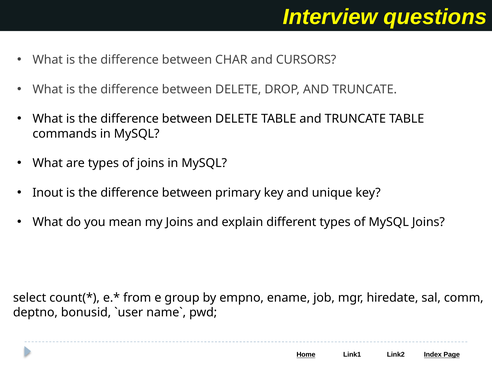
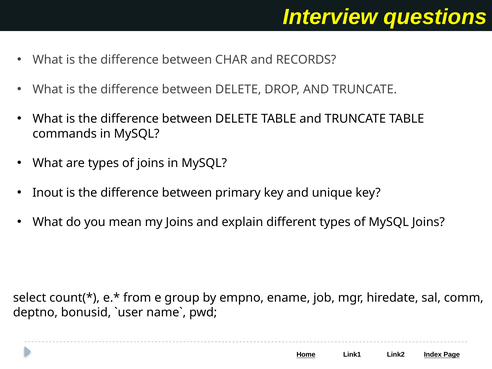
CURSORS: CURSORS -> RECORDS (306, 60)
